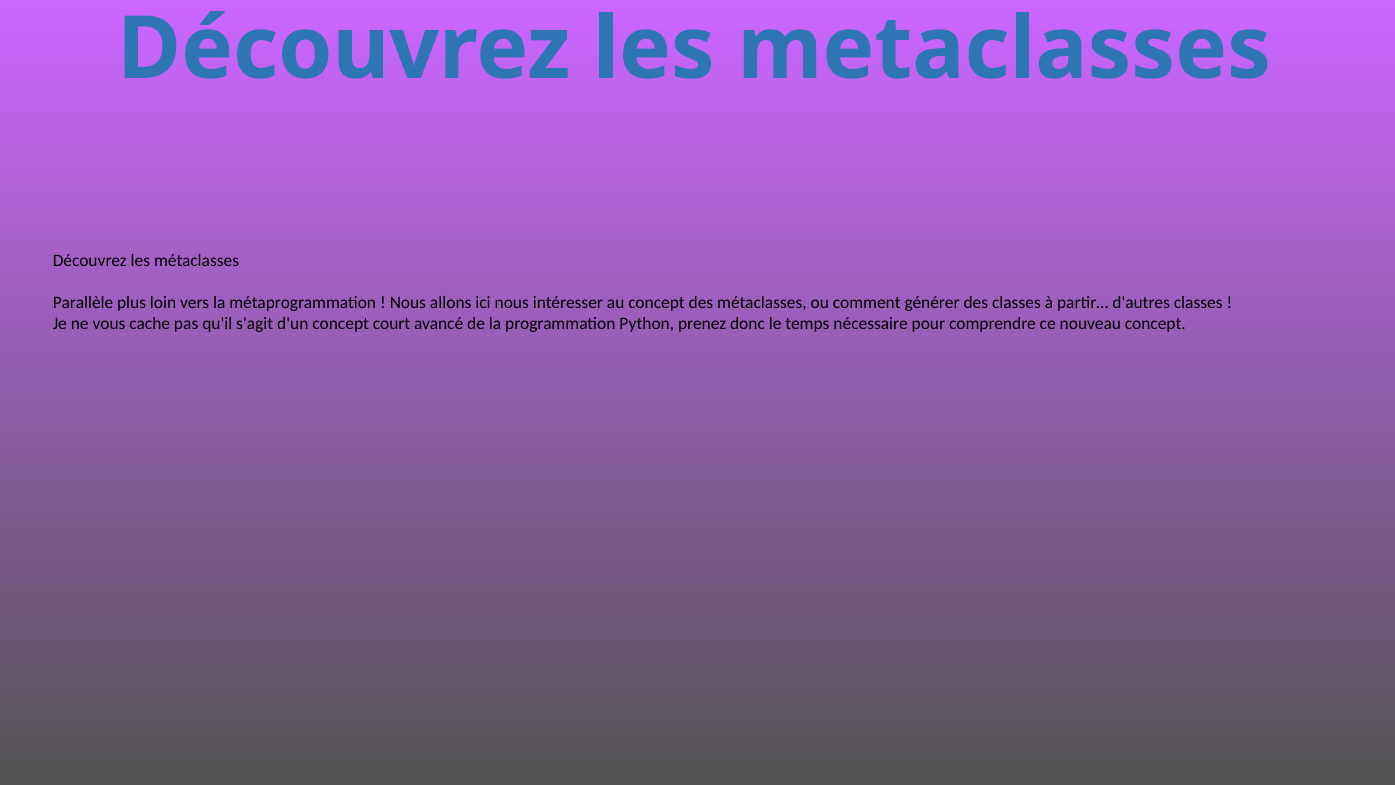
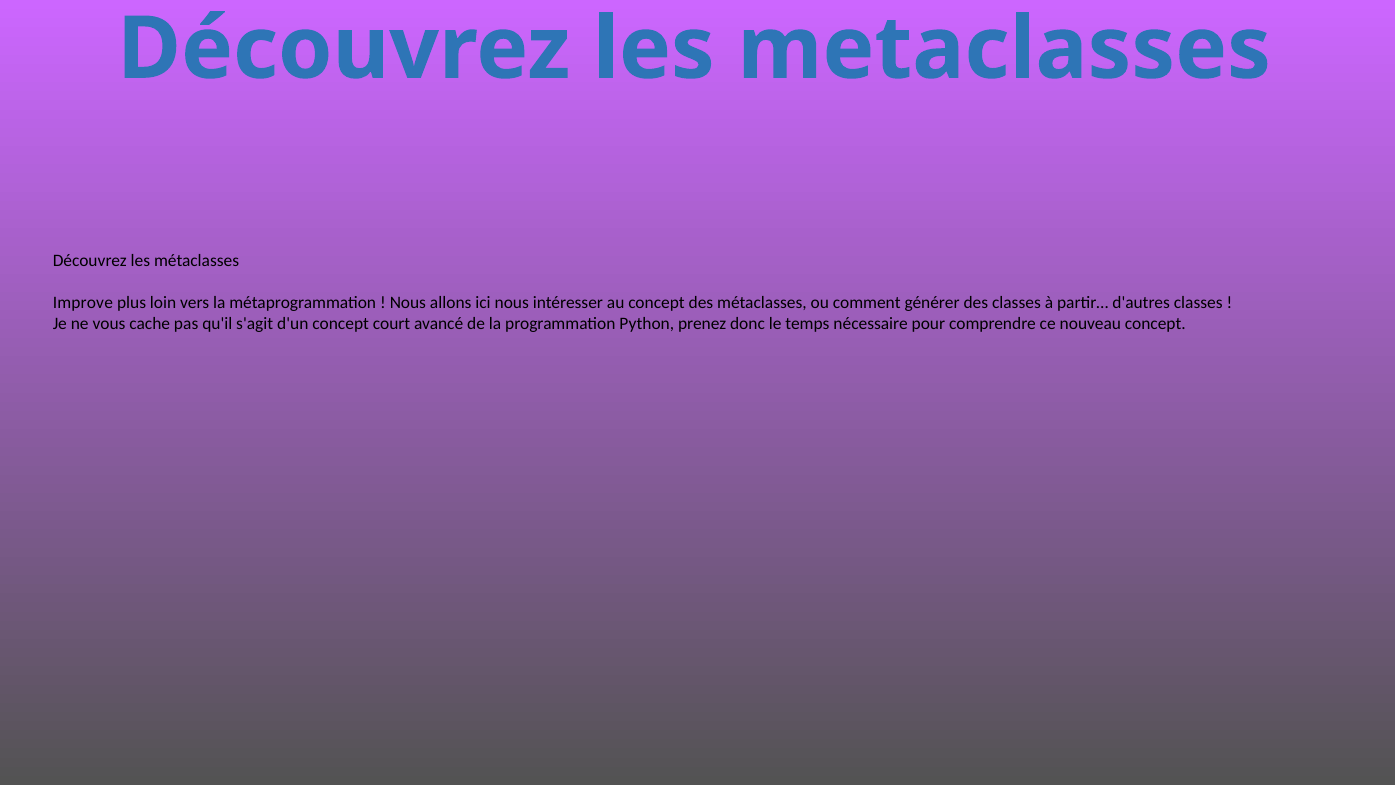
Parallèle: Parallèle -> Improve (83, 303)
